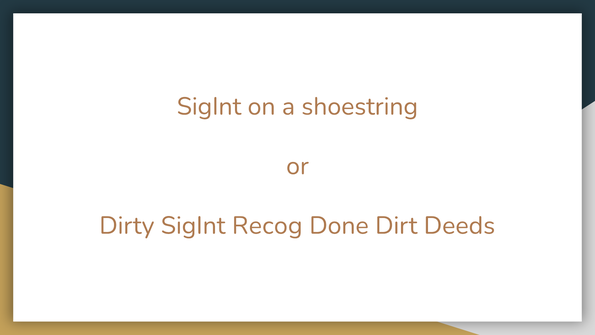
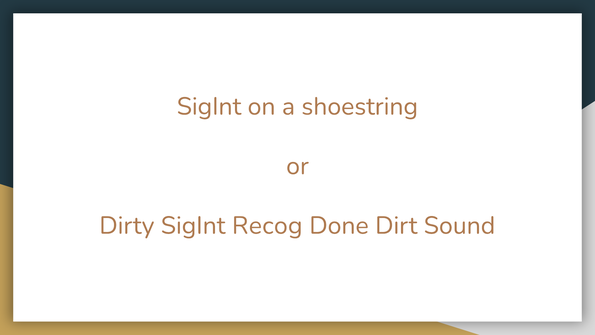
Deeds: Deeds -> Sound (459, 225)
